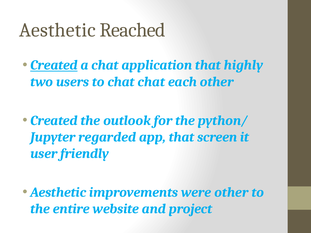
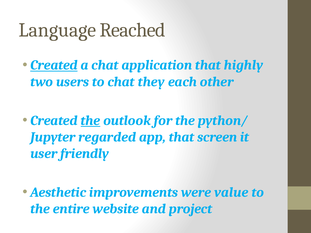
Aesthetic: Aesthetic -> Language (57, 30)
chat chat: chat -> they (151, 82)
the underline: none -> present (90, 121)
were other: other -> value (231, 193)
